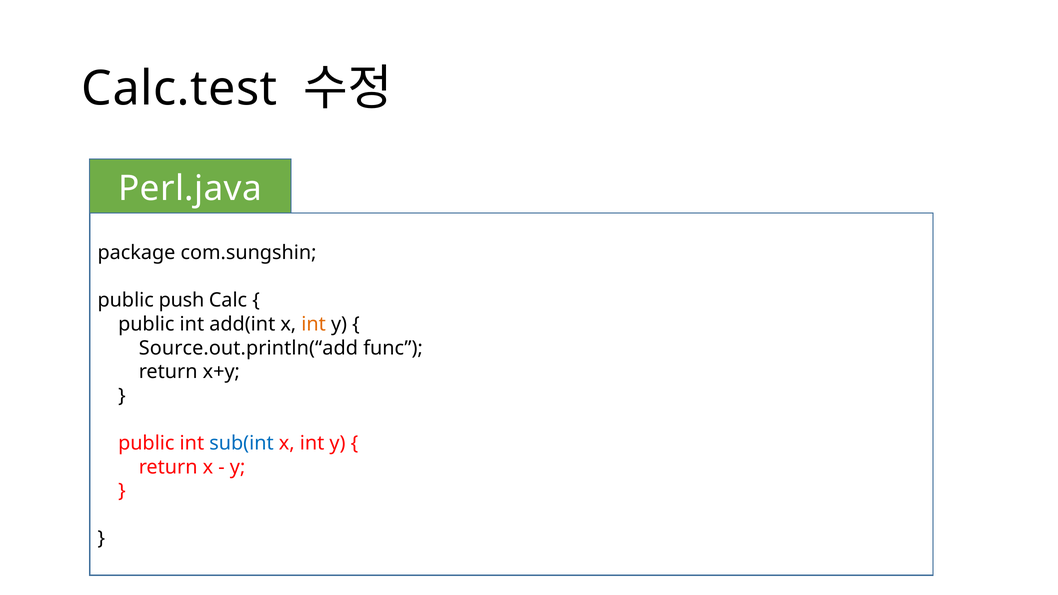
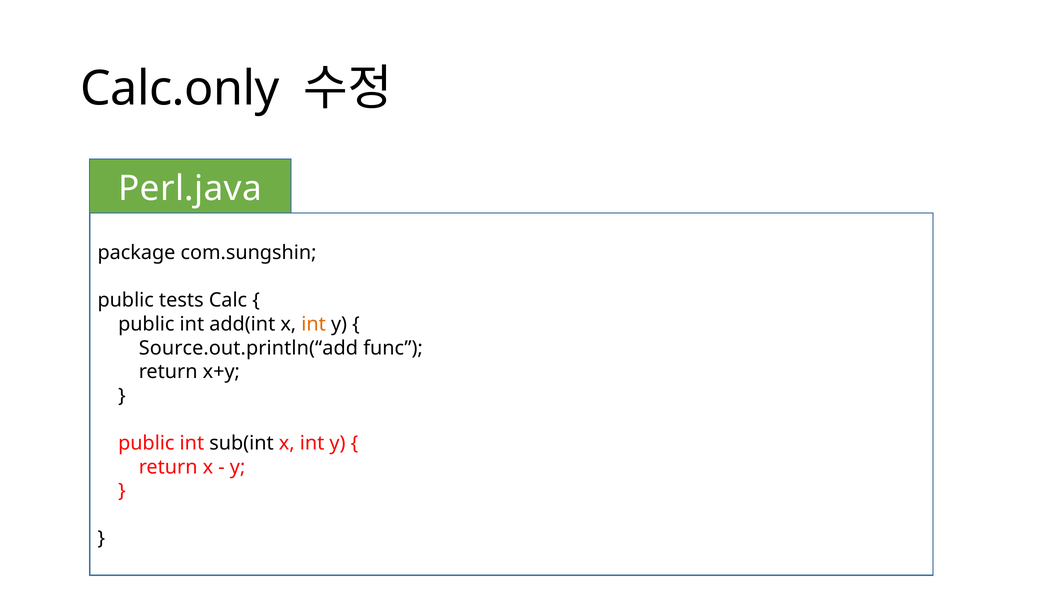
Calc.test: Calc.test -> Calc.only (180, 89)
push: push -> tests (181, 300)
sub(int colour: blue -> black (242, 443)
